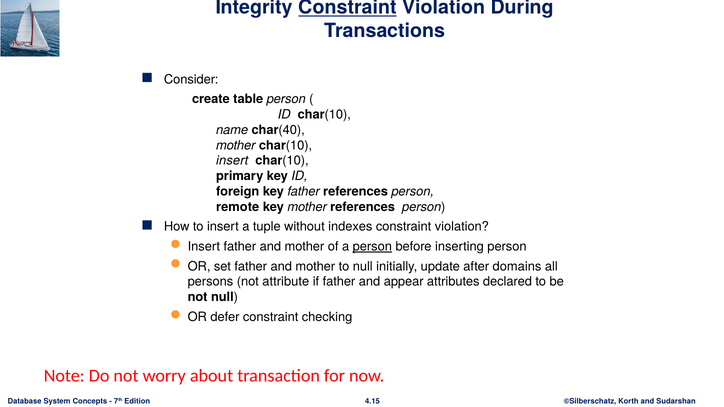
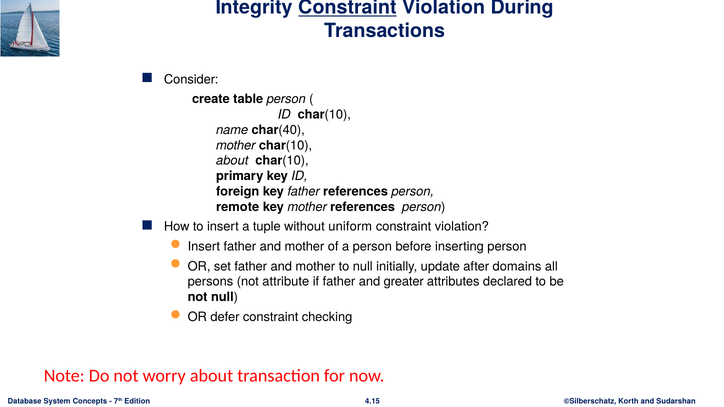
insert: insert -> about (232, 161)
indexes: indexes -> uniform (350, 227)
person underline: present -> none (372, 247)
appear: appear -> greater (404, 282)
